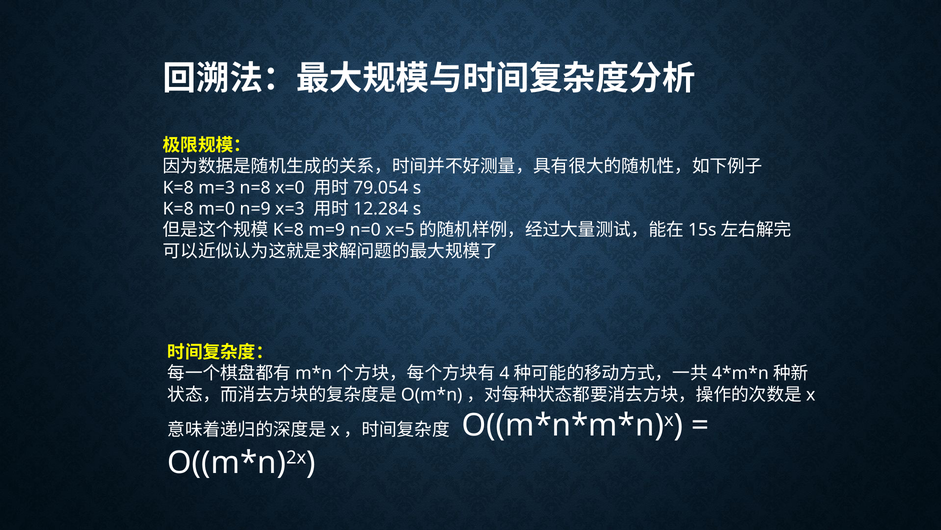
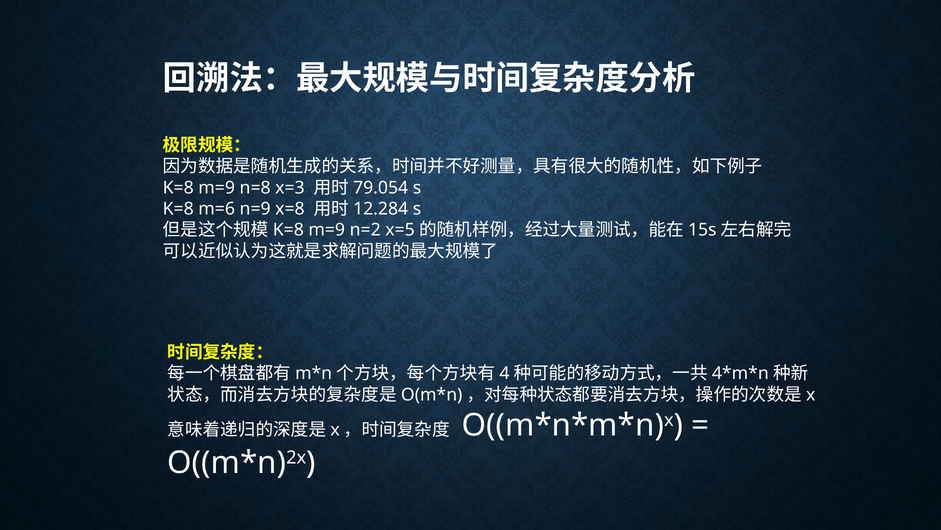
K=8 m=3: m=3 -> m=9 (217, 187)
x=0: x=0 -> x=3 (290, 187)
m=0: m=0 -> m=6 (217, 209)
x=3: x=3 -> x=8 (290, 209)
n=0: n=0 -> n=2 (365, 230)
